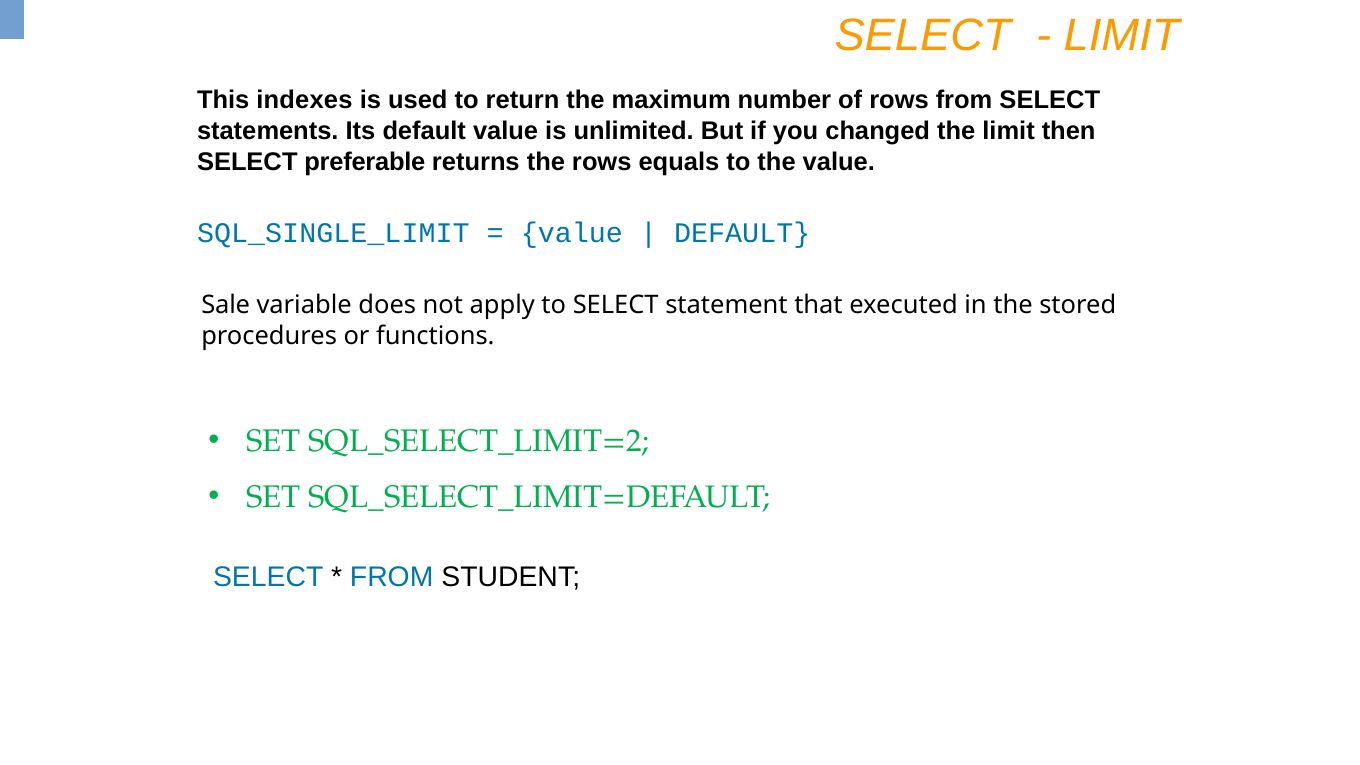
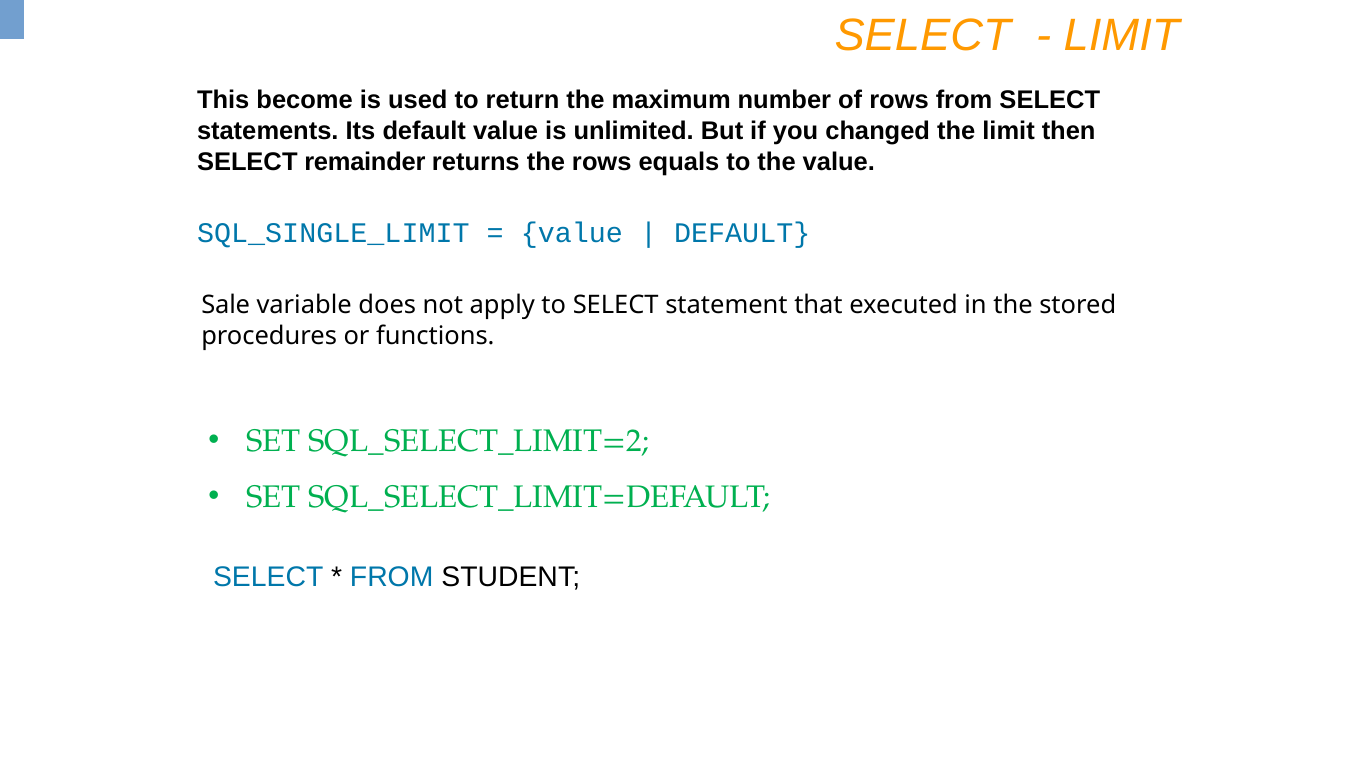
indexes: indexes -> become (305, 100)
preferable: preferable -> remainder (365, 162)
